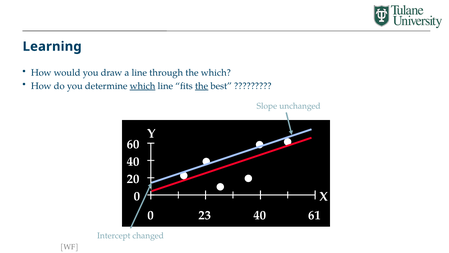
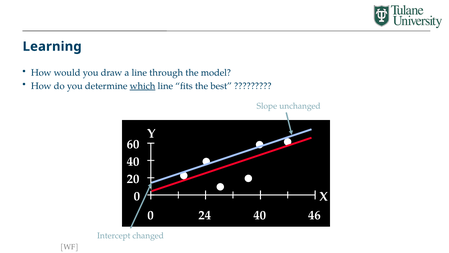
the which: which -> model (216, 73)
the underline: present -> none (202, 86)
23: 23 -> 24 (205, 215)
61: 61 -> 46 (314, 215)
